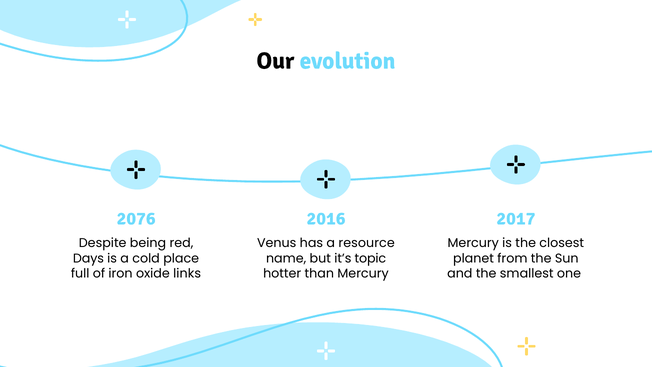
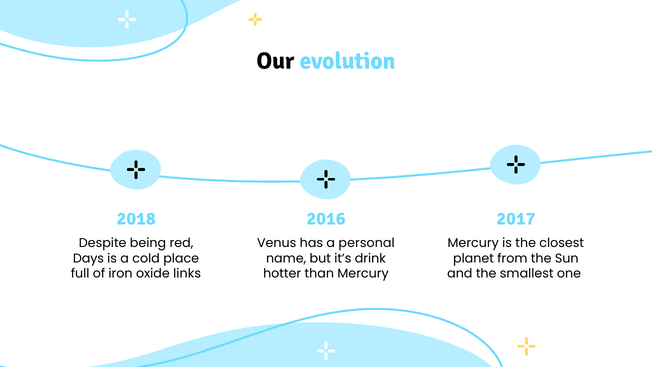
2076: 2076 -> 2018 (136, 218)
resource: resource -> personal (367, 243)
topic: topic -> drink (370, 258)
